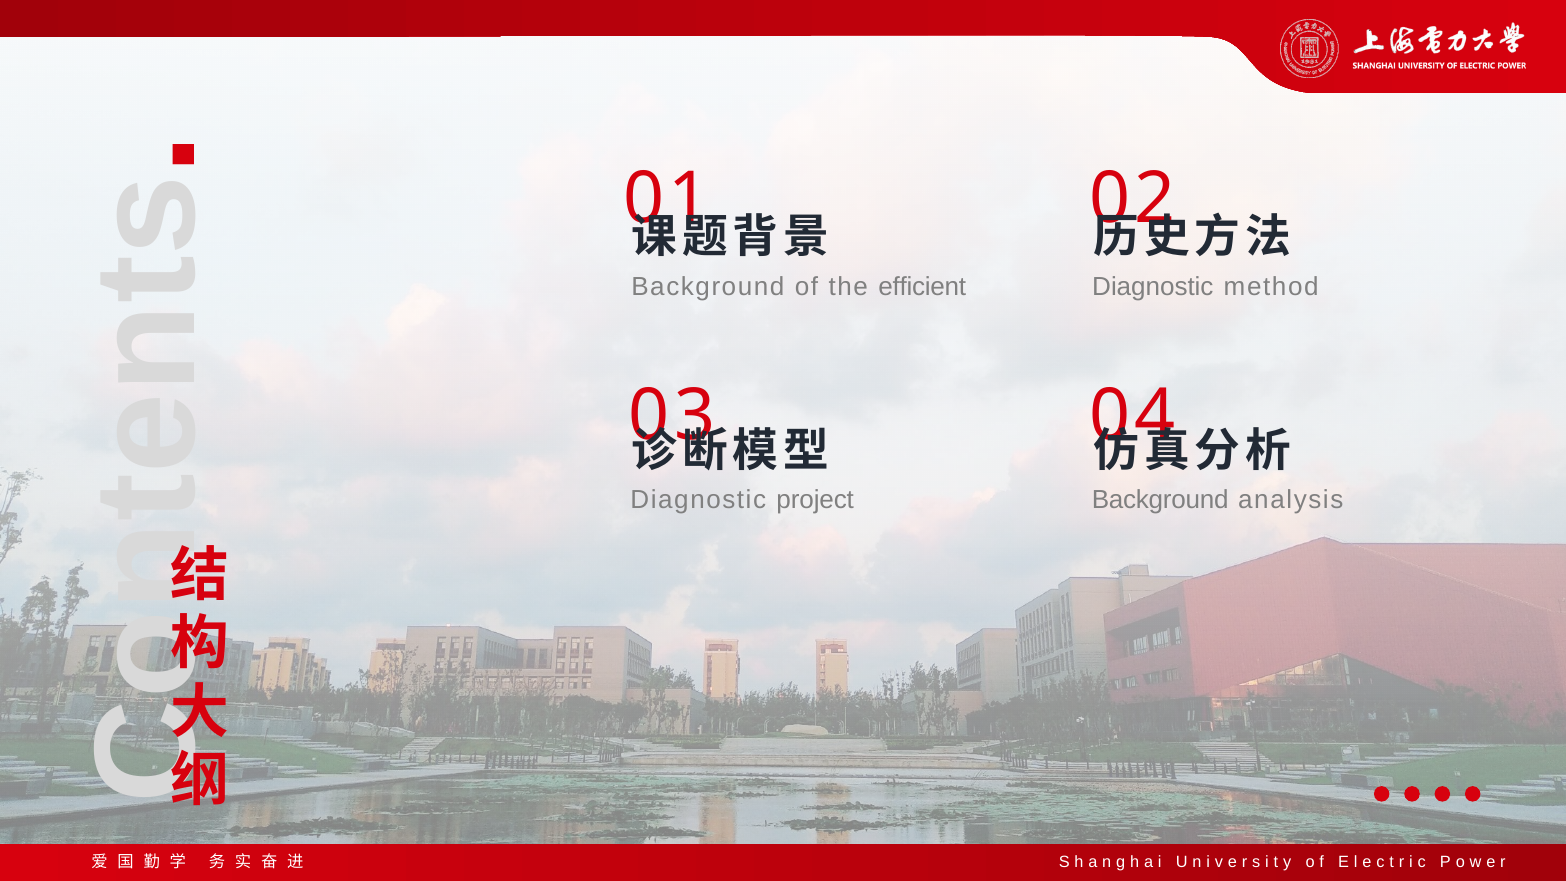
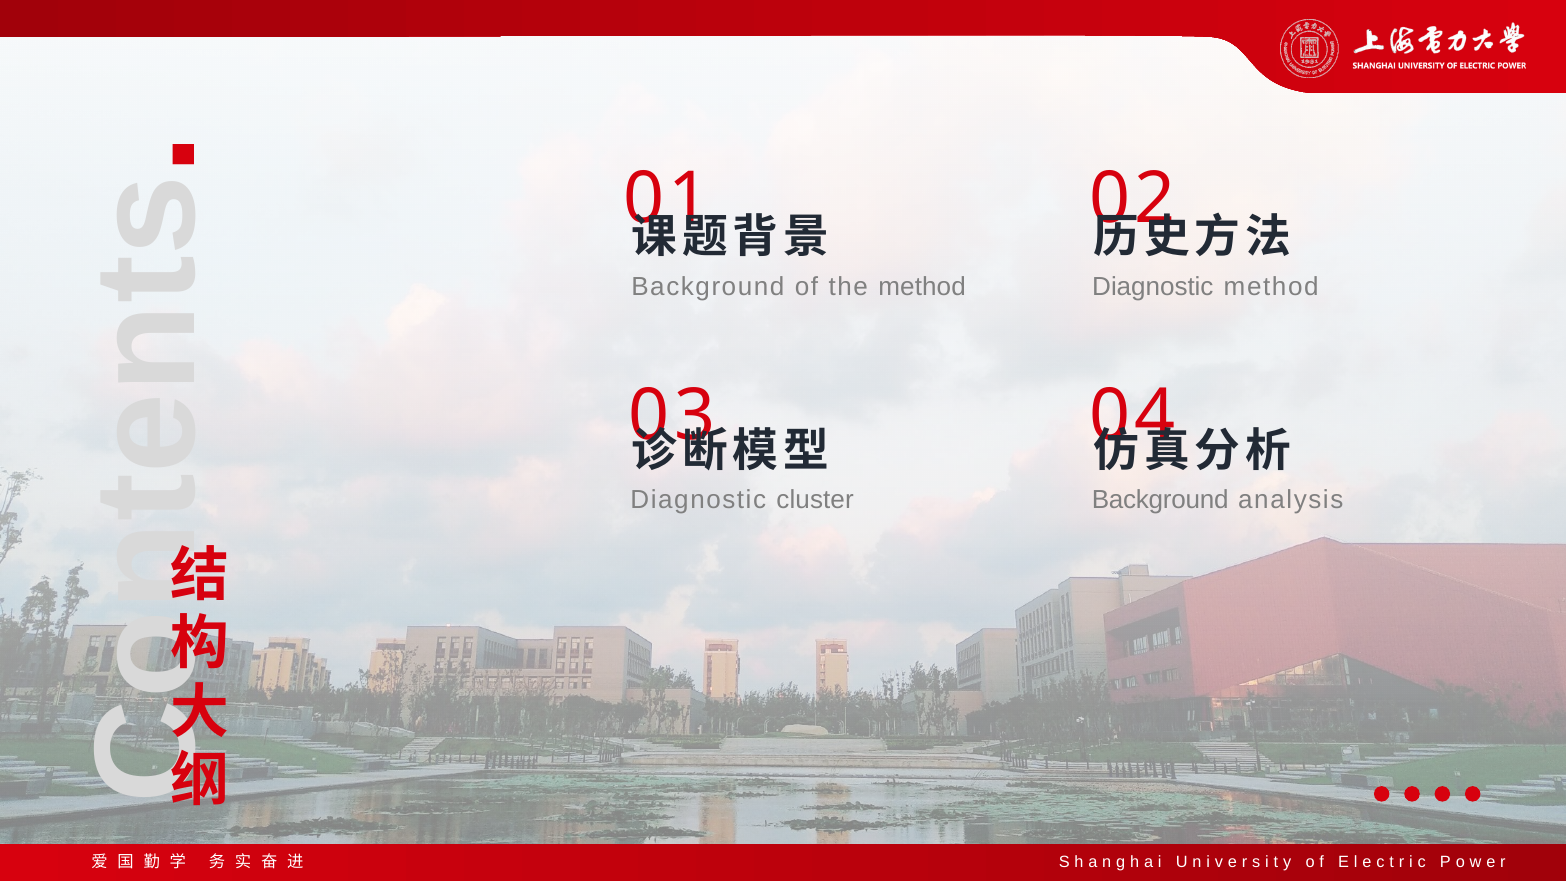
the efficient: efficient -> method (922, 287)
project: project -> cluster (815, 500)
